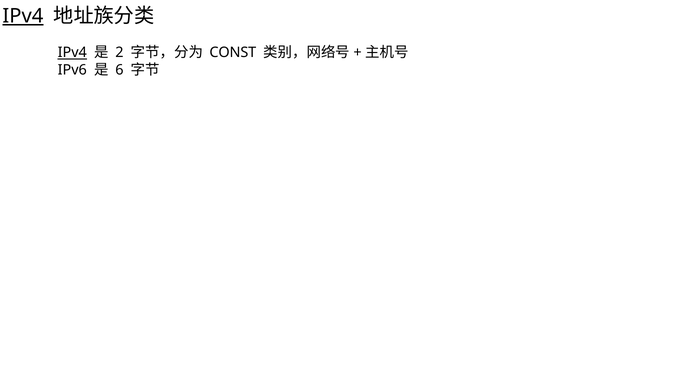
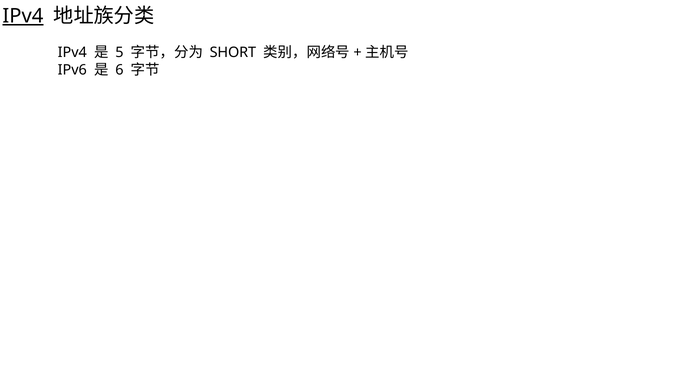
IPv4 underline: present -> none (72, 53)
2: 2 -> 5 (119, 53)
CONST: CONST -> SHORT (233, 53)
